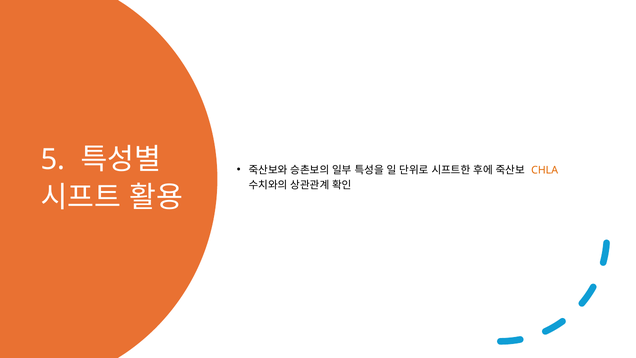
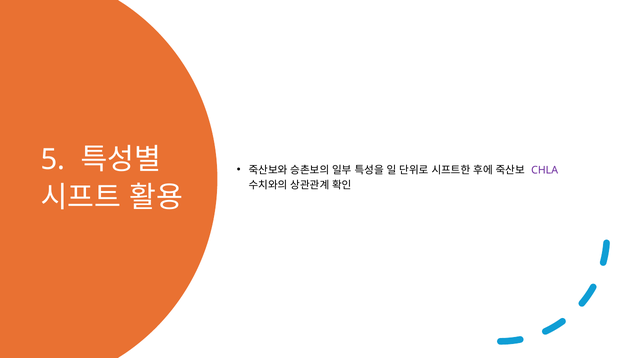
CHLA colour: orange -> purple (545, 170)
